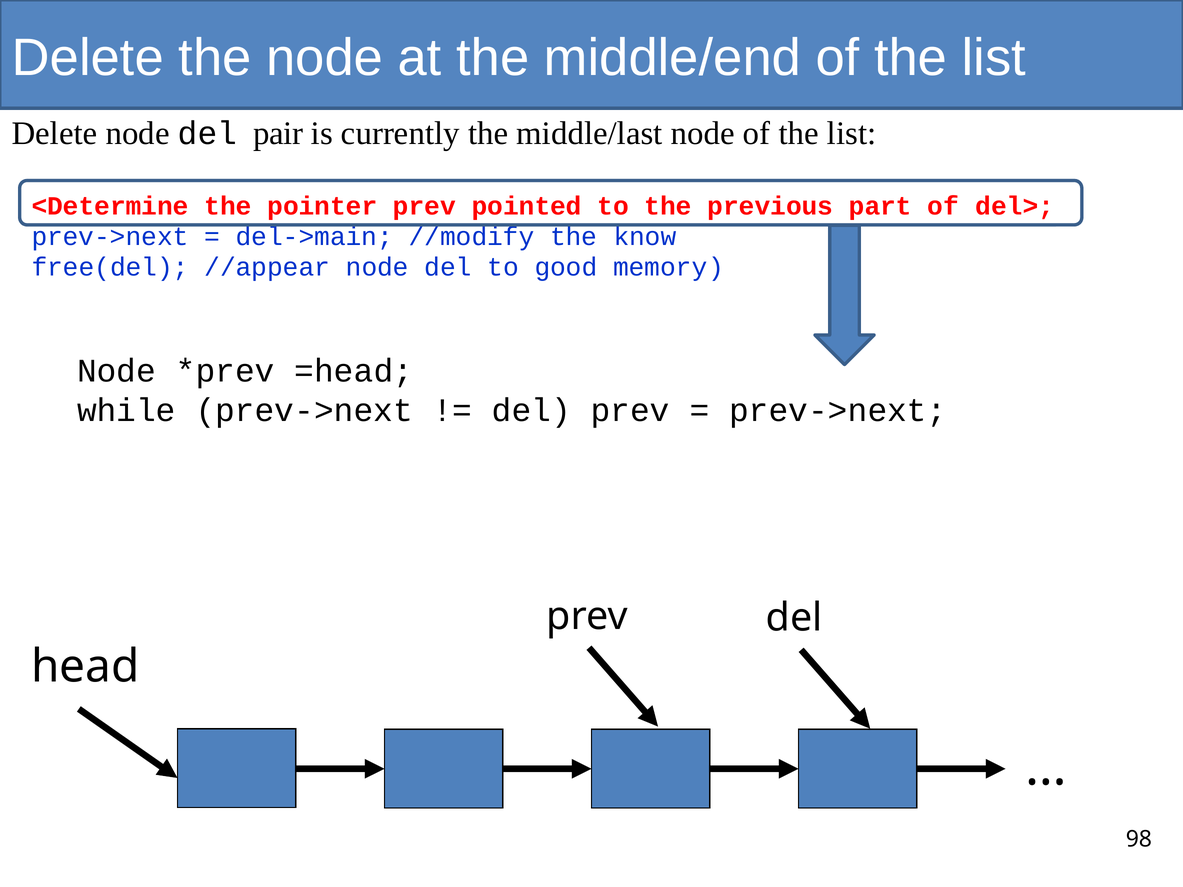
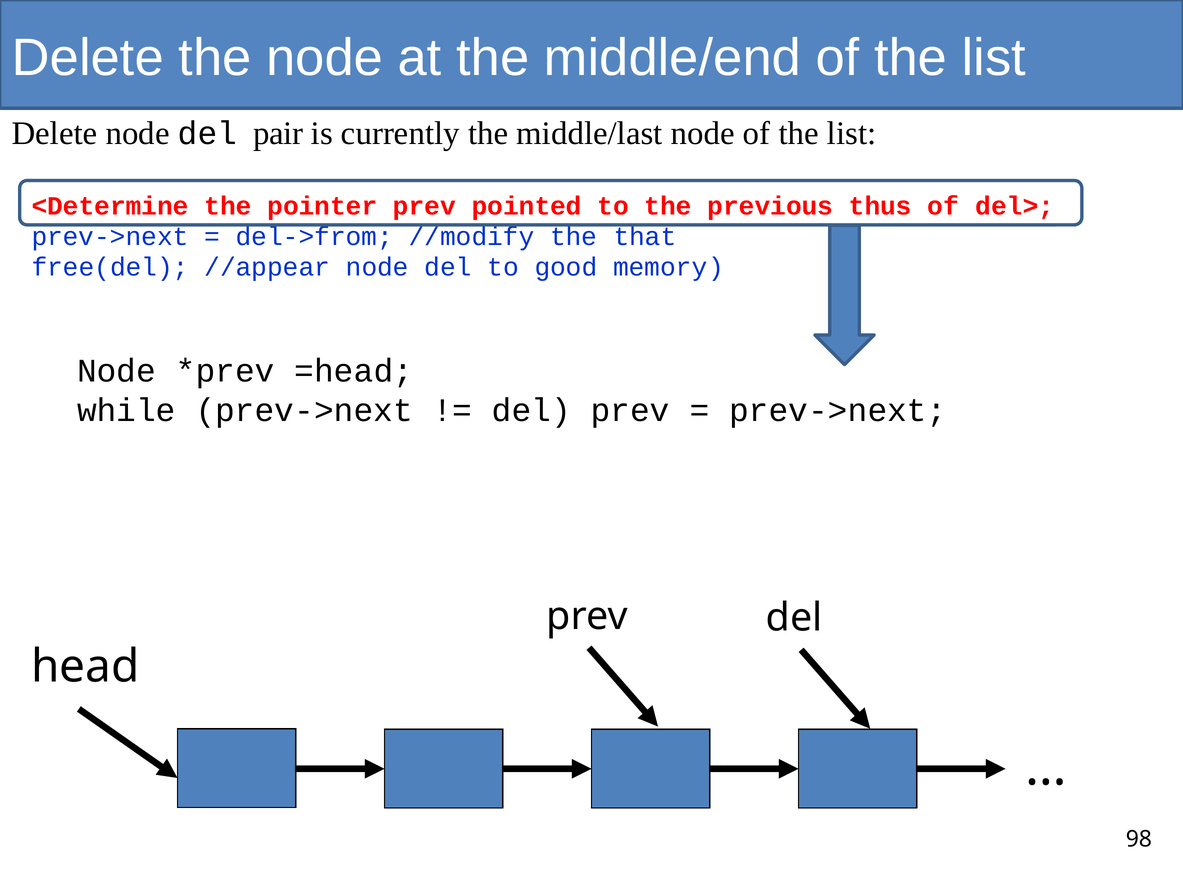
part: part -> thus (880, 206)
del->main: del->main -> del->from (314, 237)
know: know -> that (645, 237)
